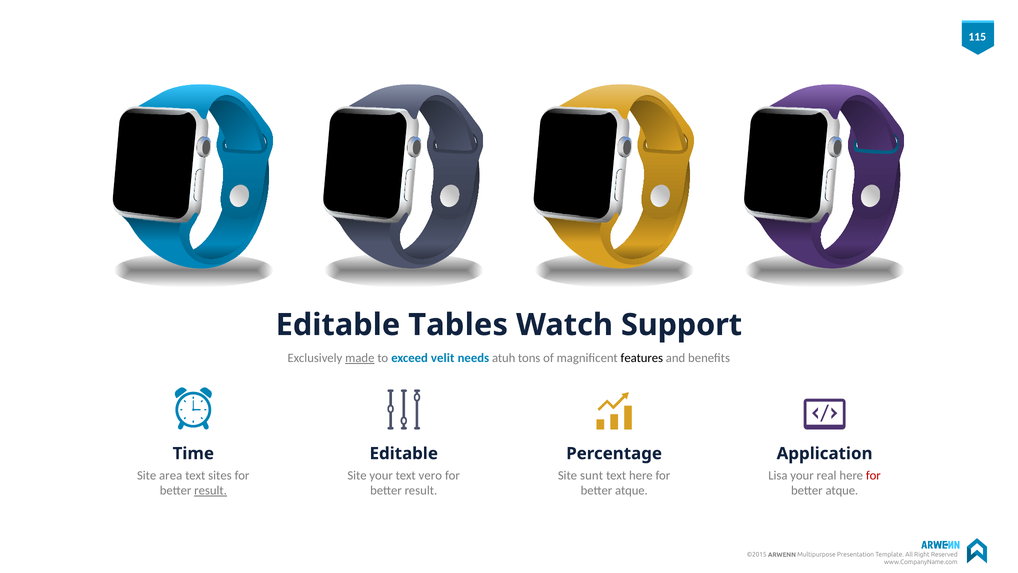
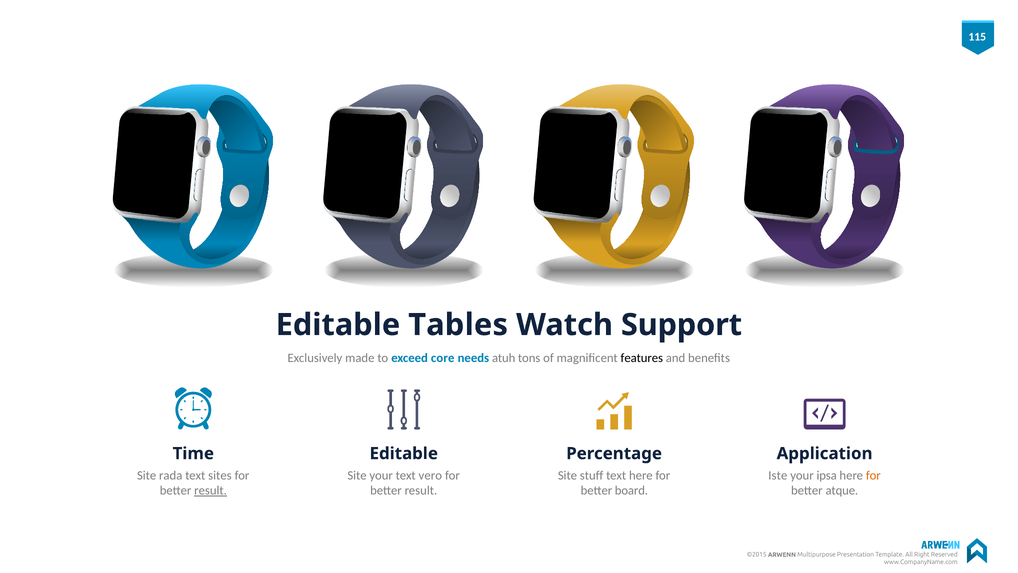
made underline: present -> none (360, 358)
velit: velit -> core (443, 358)
area: area -> rada (171, 475)
sunt: sunt -> stuff (592, 475)
Lisa: Lisa -> Iste (778, 475)
real: real -> ipsa (827, 475)
for colour: red -> orange (873, 475)
atque: atque -> board (631, 490)
